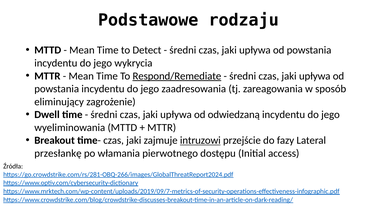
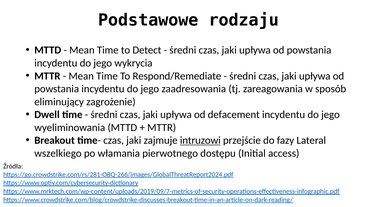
Respond/Remediate underline: present -> none (177, 76)
odwiedzaną: odwiedzaną -> defacement (234, 115)
przesłankę: przesłankę -> wszelkiego (58, 153)
